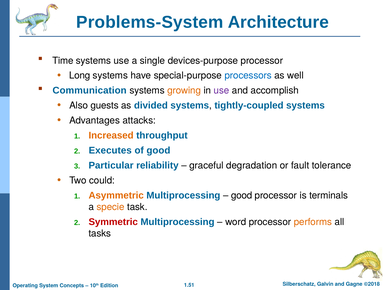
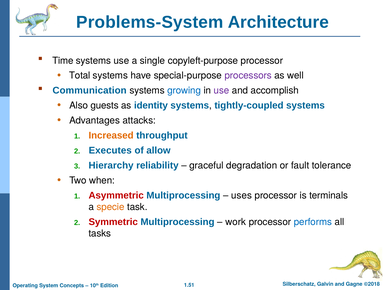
devices-purpose: devices-purpose -> copyleft-purpose (203, 60)
Long: Long -> Total (80, 75)
processors colour: blue -> purple (248, 75)
growing colour: orange -> blue (184, 90)
divided: divided -> identity (151, 105)
of good: good -> allow (158, 150)
Particular: Particular -> Hierarchy (111, 165)
could: could -> when (102, 180)
Asymmetric colour: orange -> red (116, 195)
good: good -> uses (242, 195)
word: word -> work (236, 222)
performs colour: orange -> blue (313, 222)
